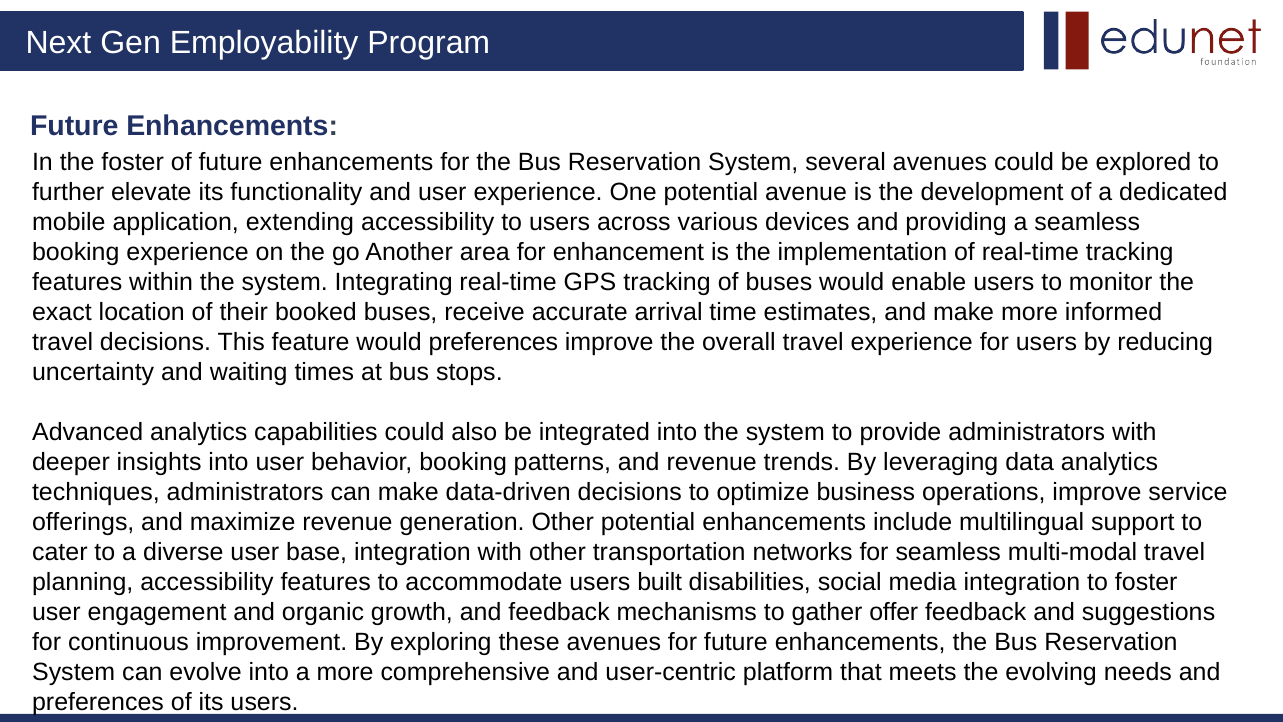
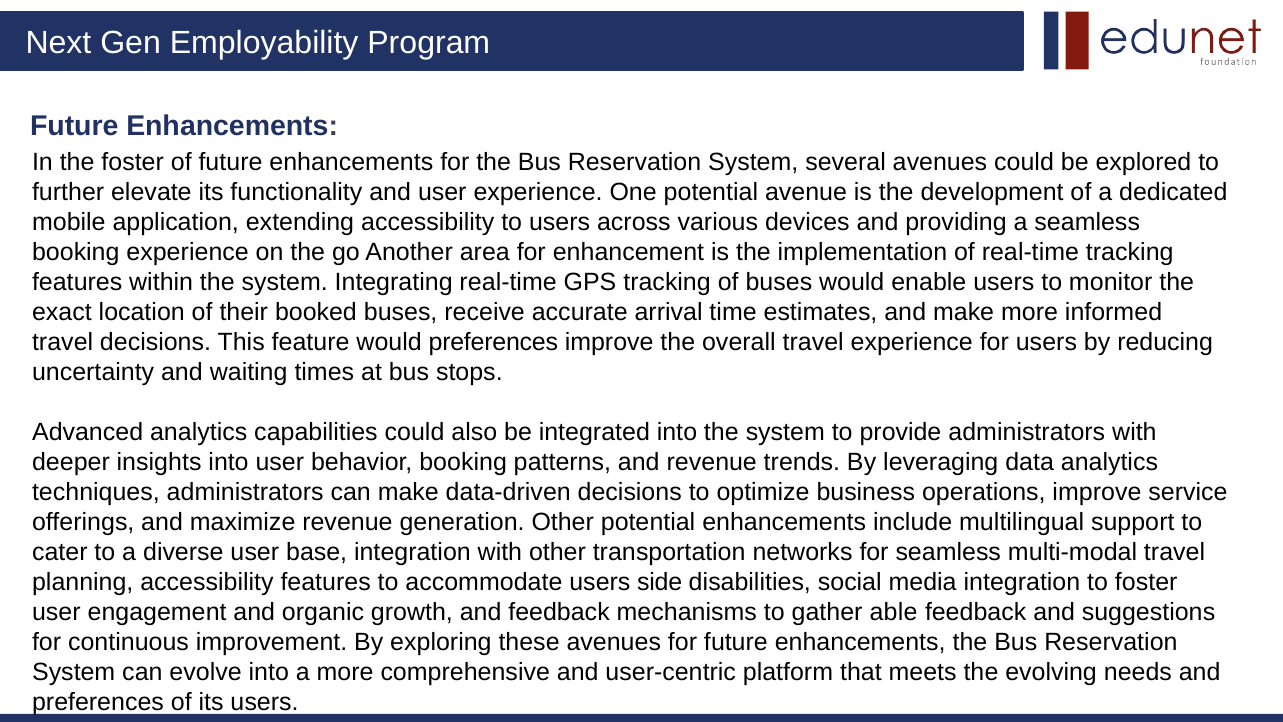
built: built -> side (660, 582)
offer: offer -> able (894, 612)
